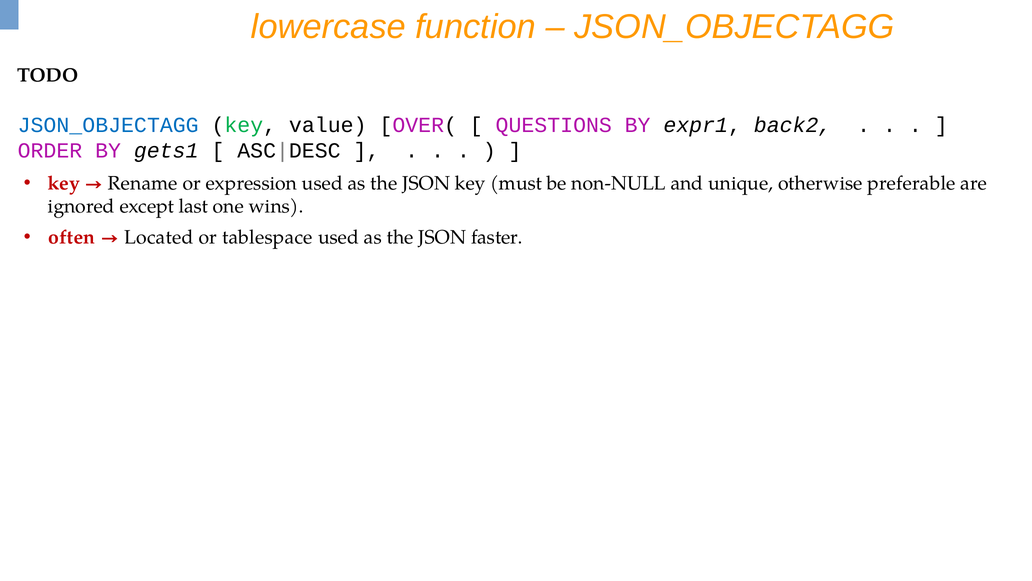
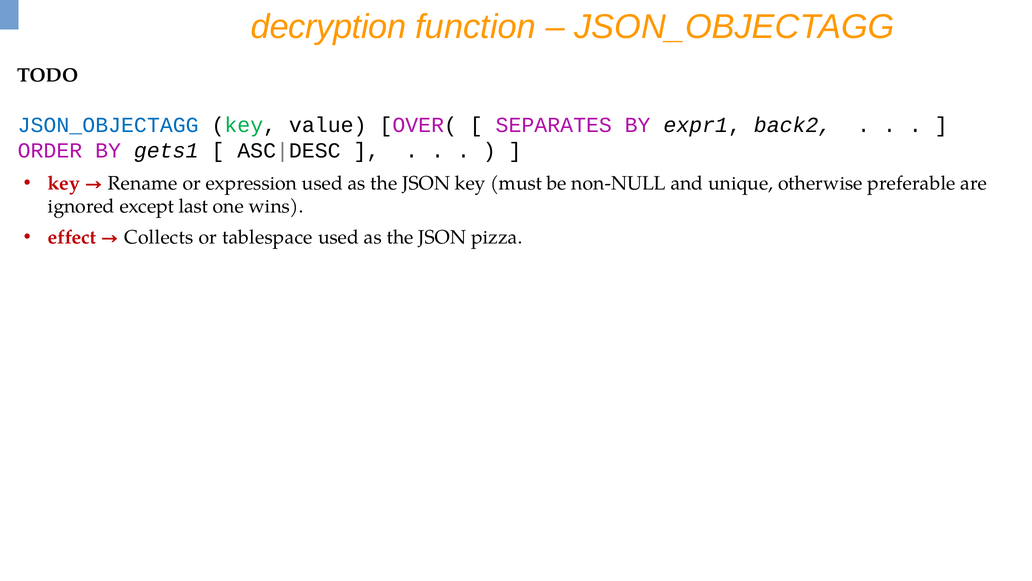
lowercase: lowercase -> decryption (329, 27)
QUESTIONS: QUESTIONS -> SEPARATES (554, 125)
often: often -> effect (72, 237)
Located: Located -> Collects (159, 237)
faster: faster -> pizza (497, 237)
